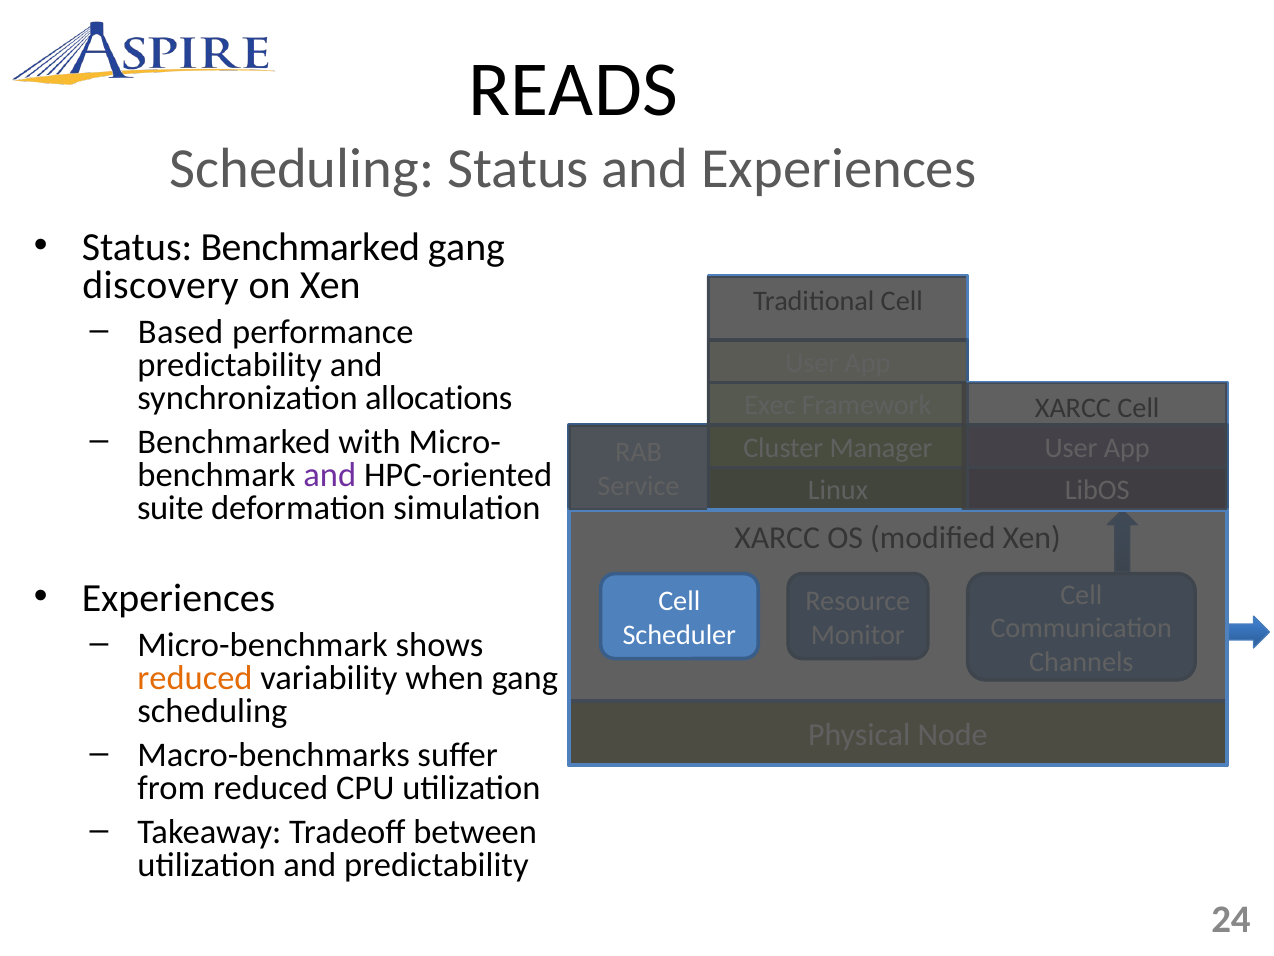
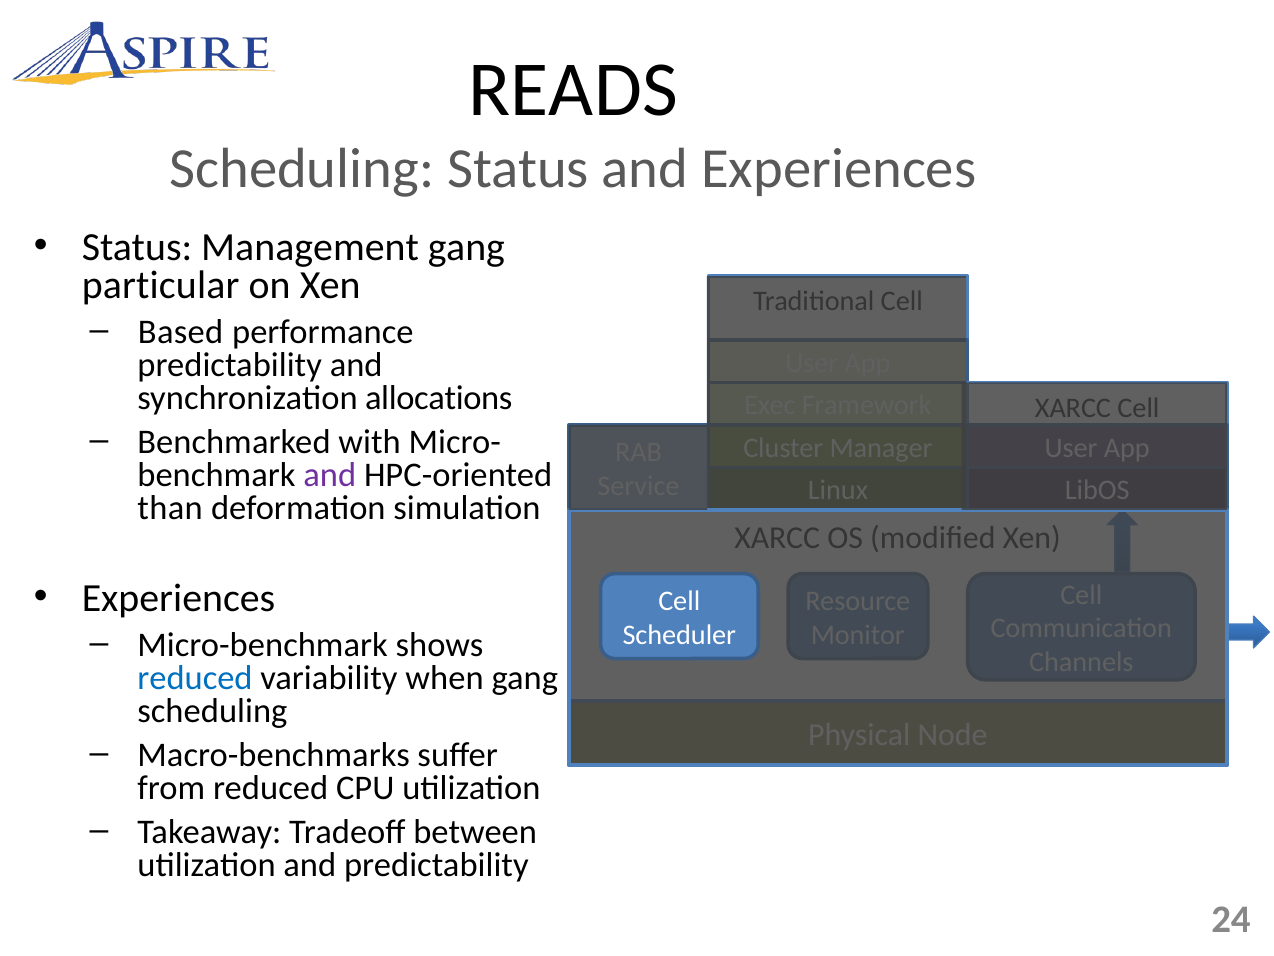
Status Benchmarked: Benchmarked -> Management (310, 247)
discovery: discovery -> particular (161, 285)
suite: suite -> than (170, 508)
reduced colour: orange -> blue (195, 677)
